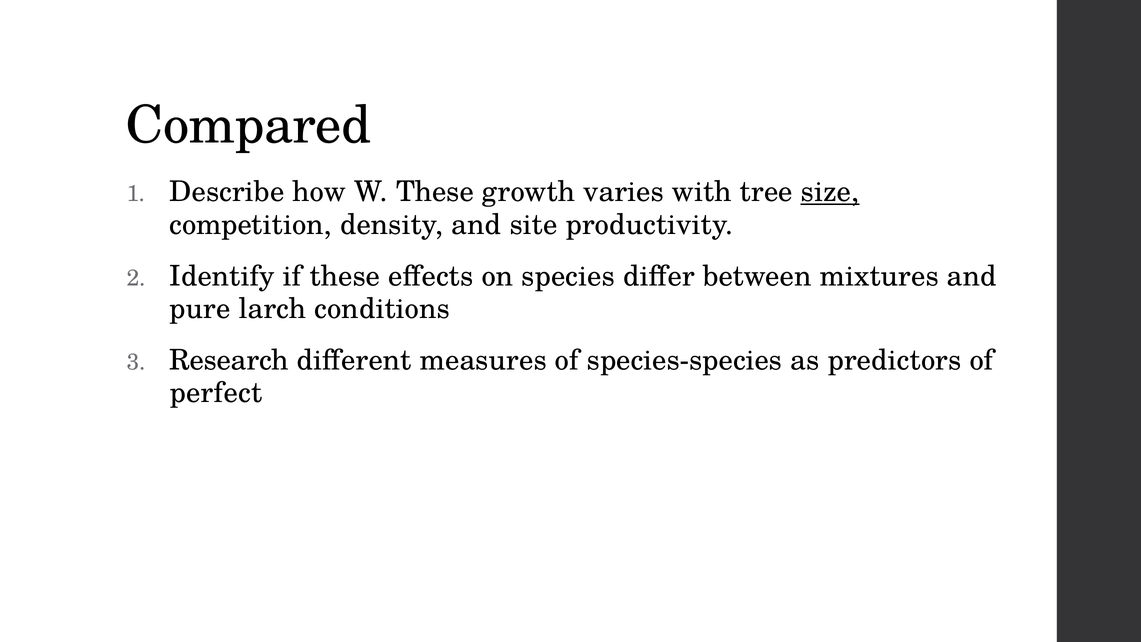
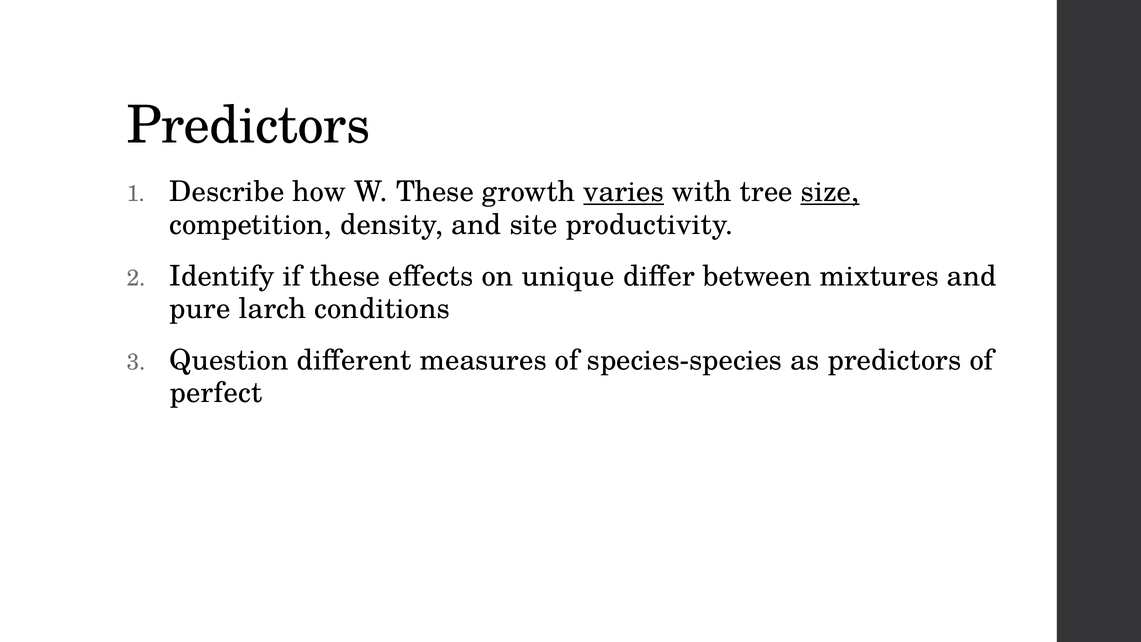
Compared: Compared -> Predictors (248, 125)
varies underline: none -> present (624, 192)
species: species -> unique (568, 276)
Research: Research -> Question (229, 360)
